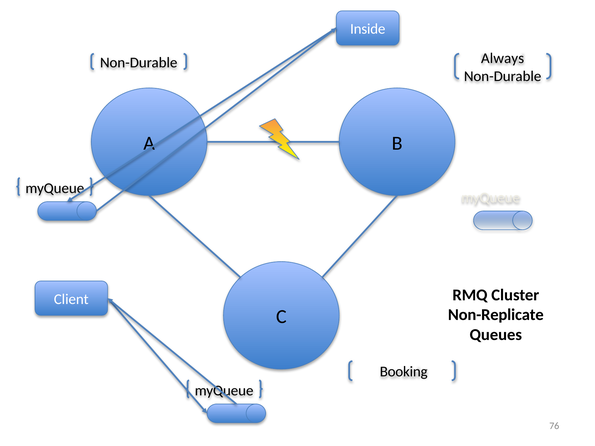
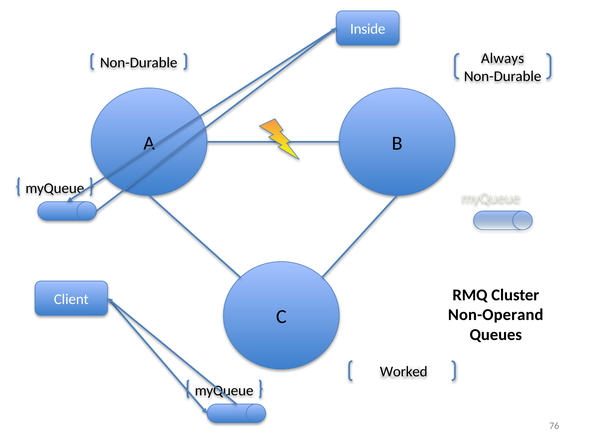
Non-Replicate: Non-Replicate -> Non-Operand (496, 315)
Booking: Booking -> Worked (404, 372)
